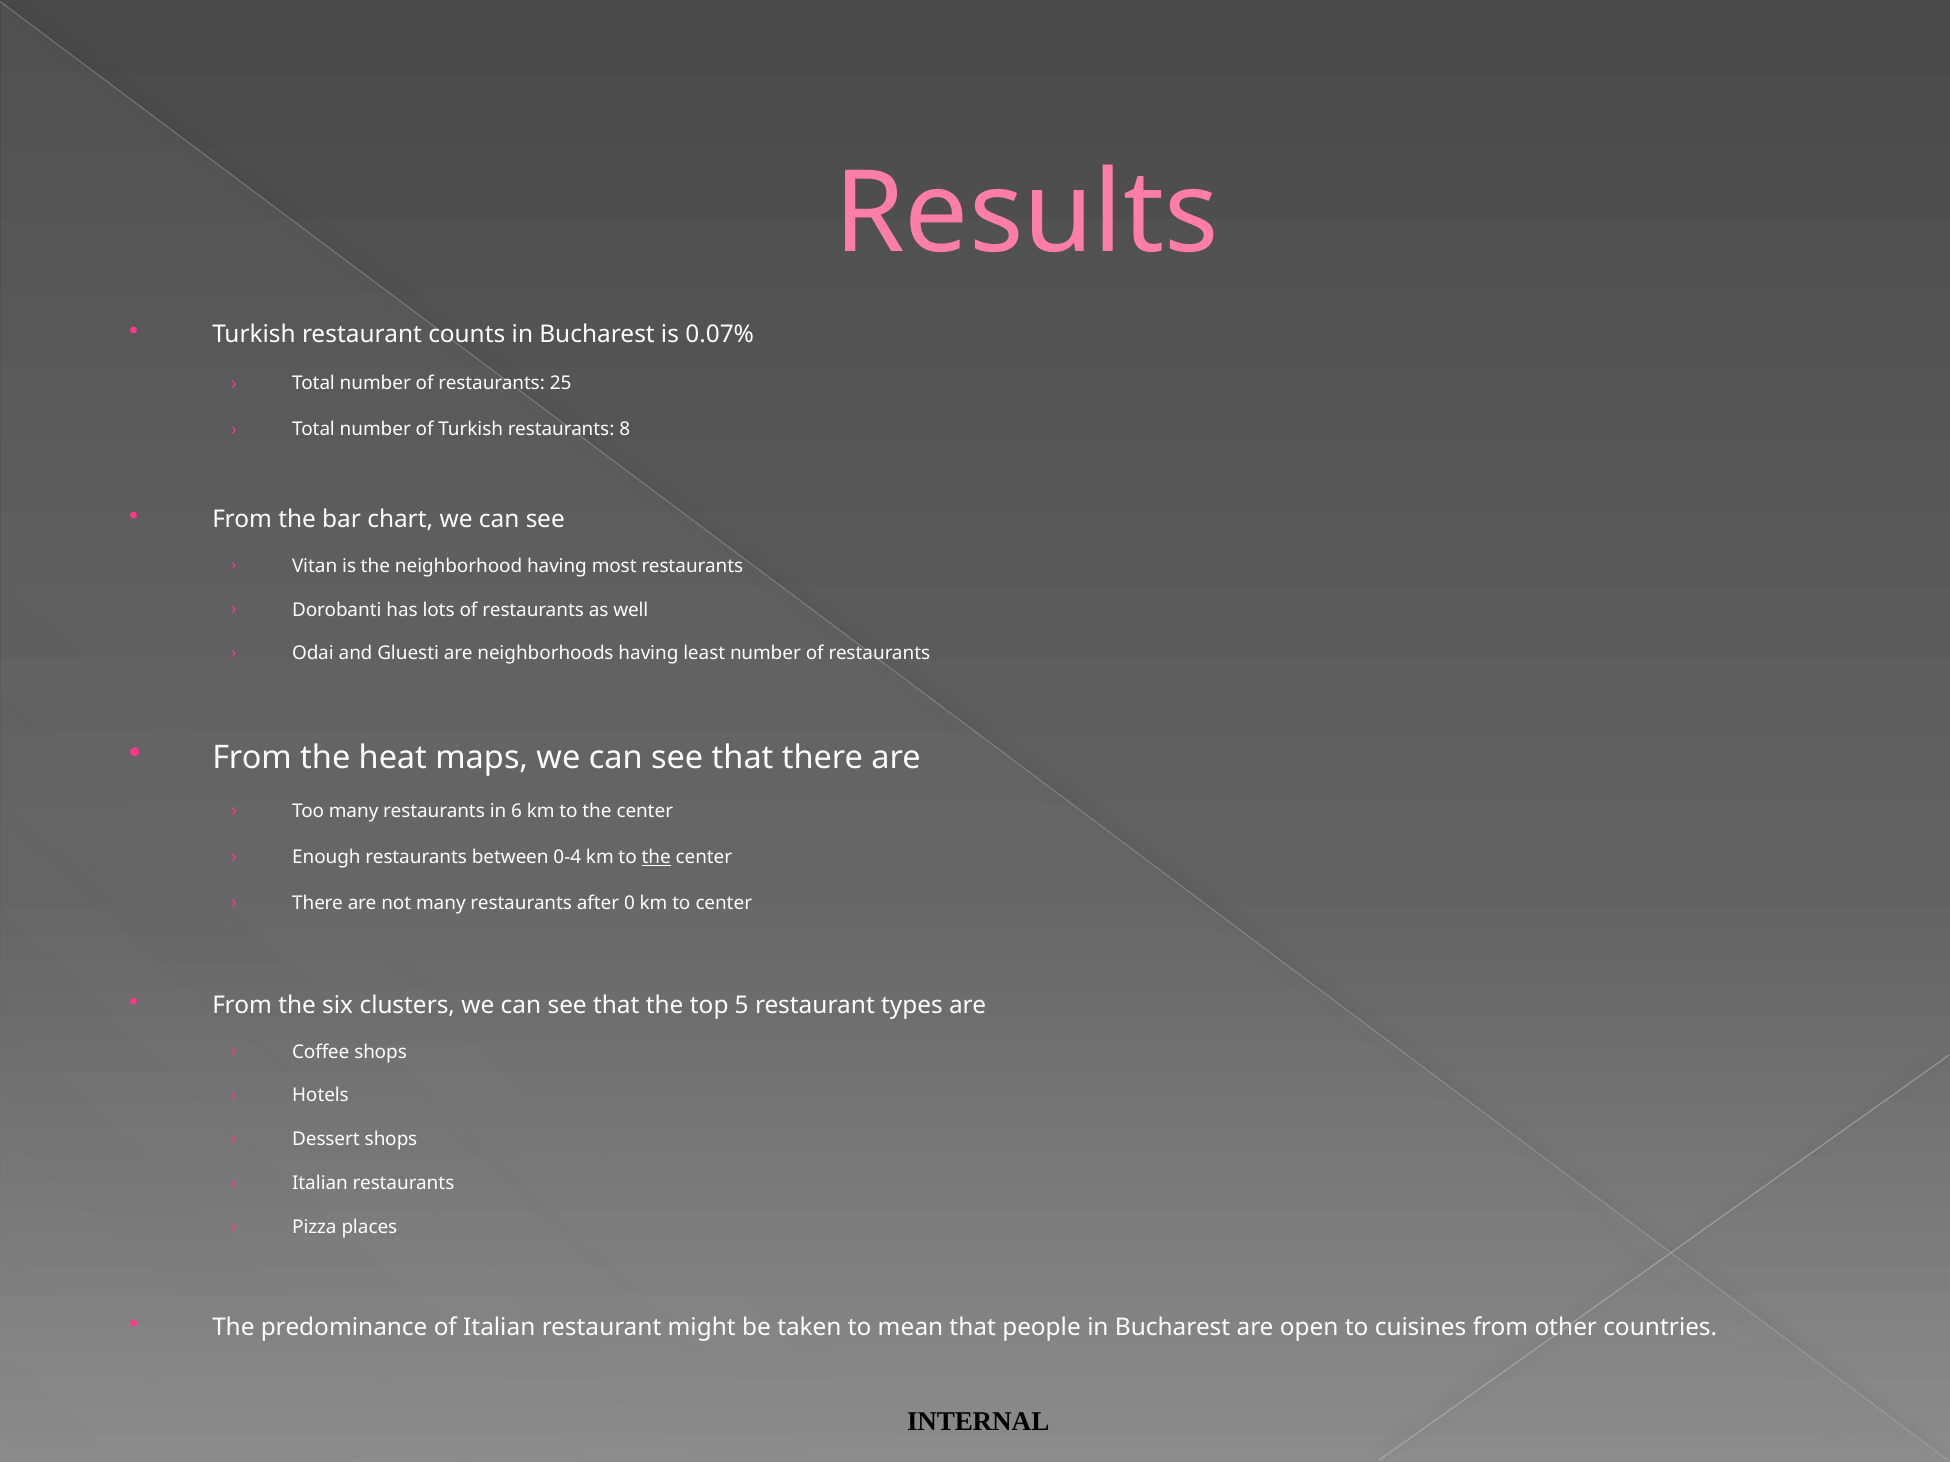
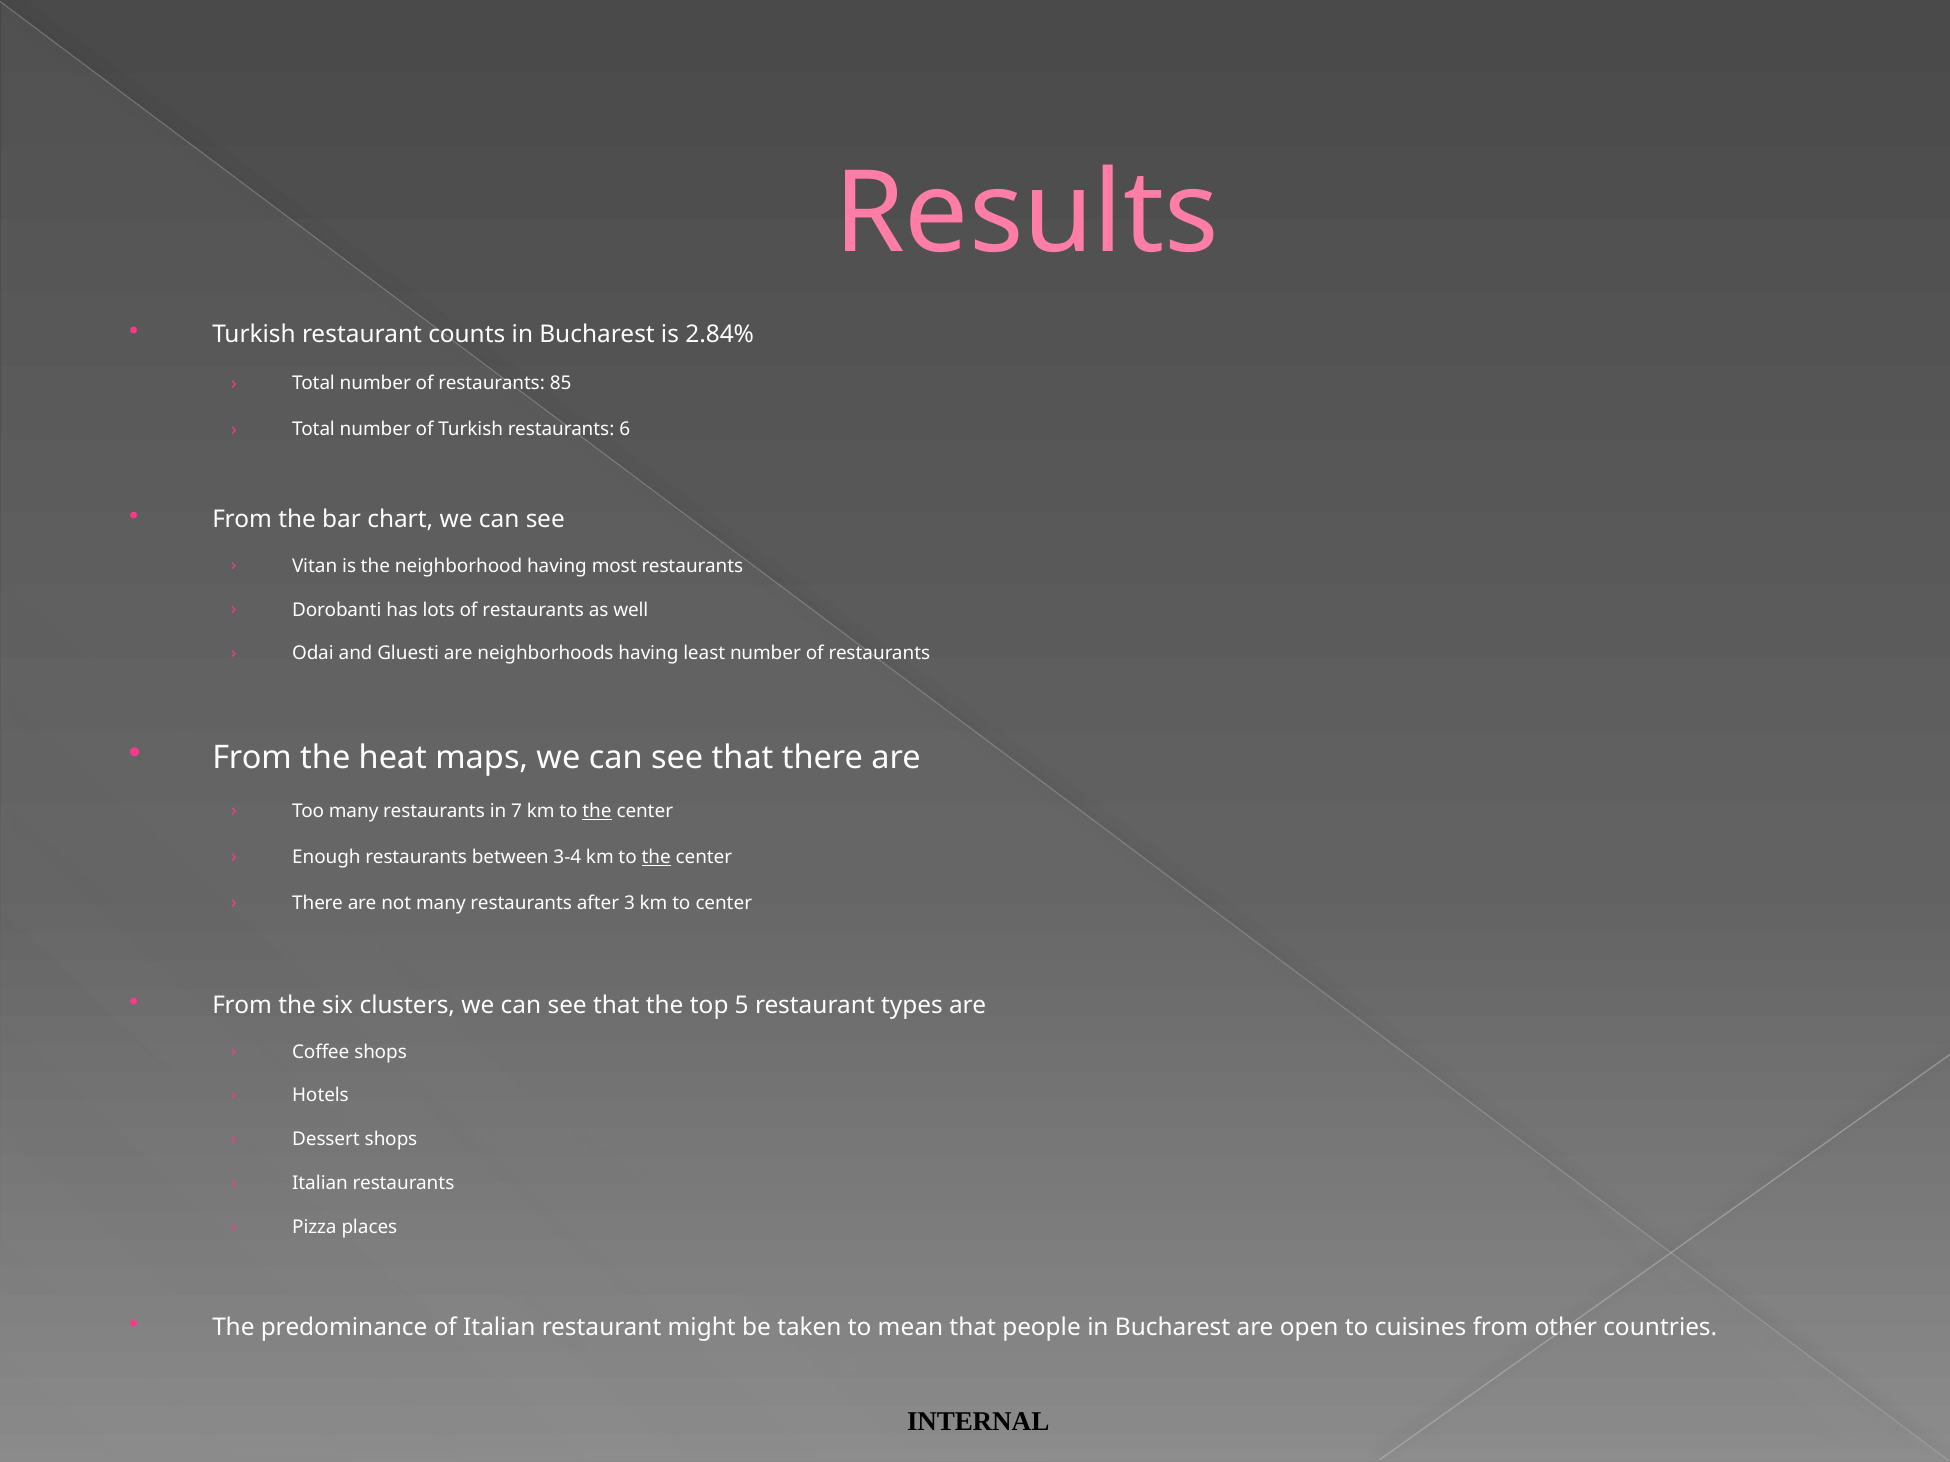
0.07%: 0.07% -> 2.84% (720, 335)
25: 25 -> 85 (561, 384)
8: 8 -> 6 (625, 430)
6: 6 -> 7 (517, 811)
the underline: none -> present (597, 811)
0-4: 0-4 -> 3-4 (567, 857)
0: 0 -> 3 (629, 903)
